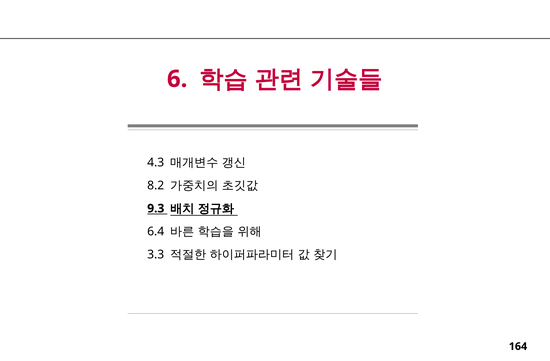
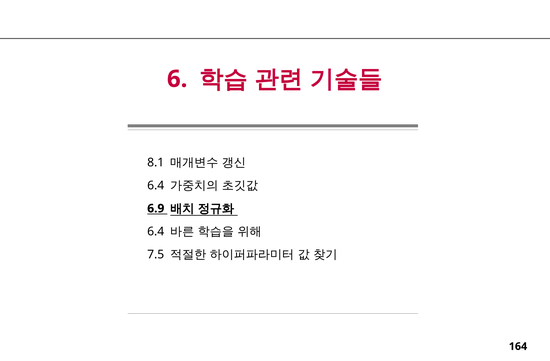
4.3: 4.3 -> 8.1 (156, 163)
8.2: 8.2 -> 6.4 (156, 186)
9.3: 9.3 -> 6.9 (156, 209)
3.3: 3.3 -> 7.5 (156, 255)
